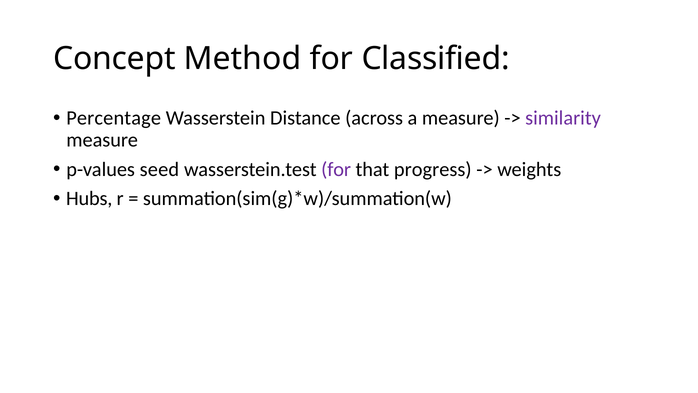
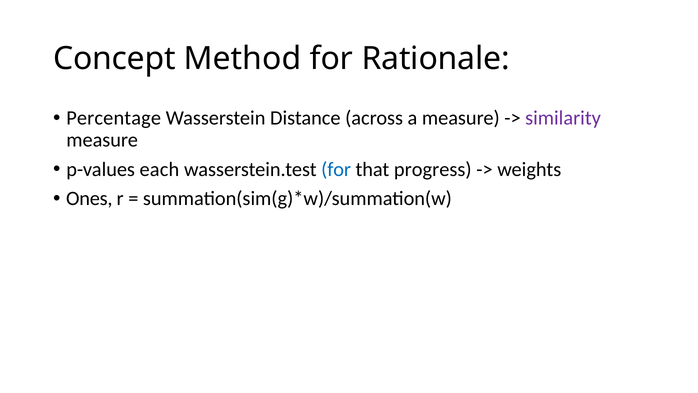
Classified: Classified -> Rationale (436, 59)
seed: seed -> each (159, 169)
for colour: purple -> blue (336, 169)
Hubs: Hubs -> Ones (89, 199)
